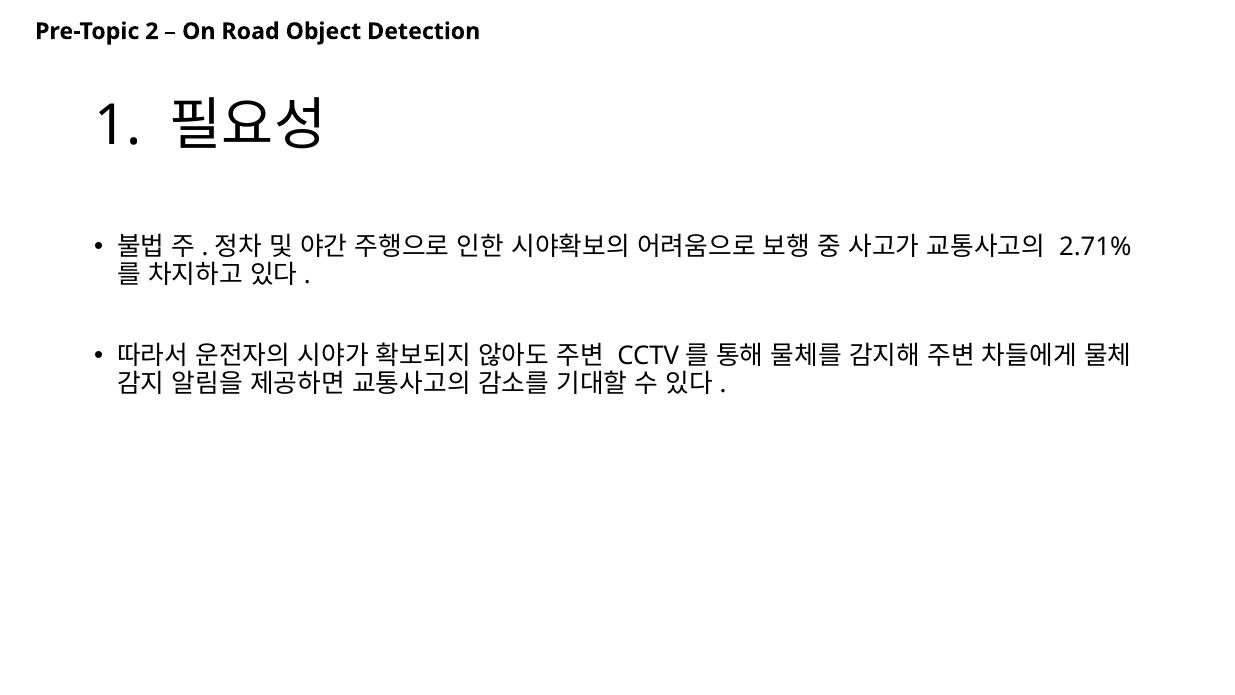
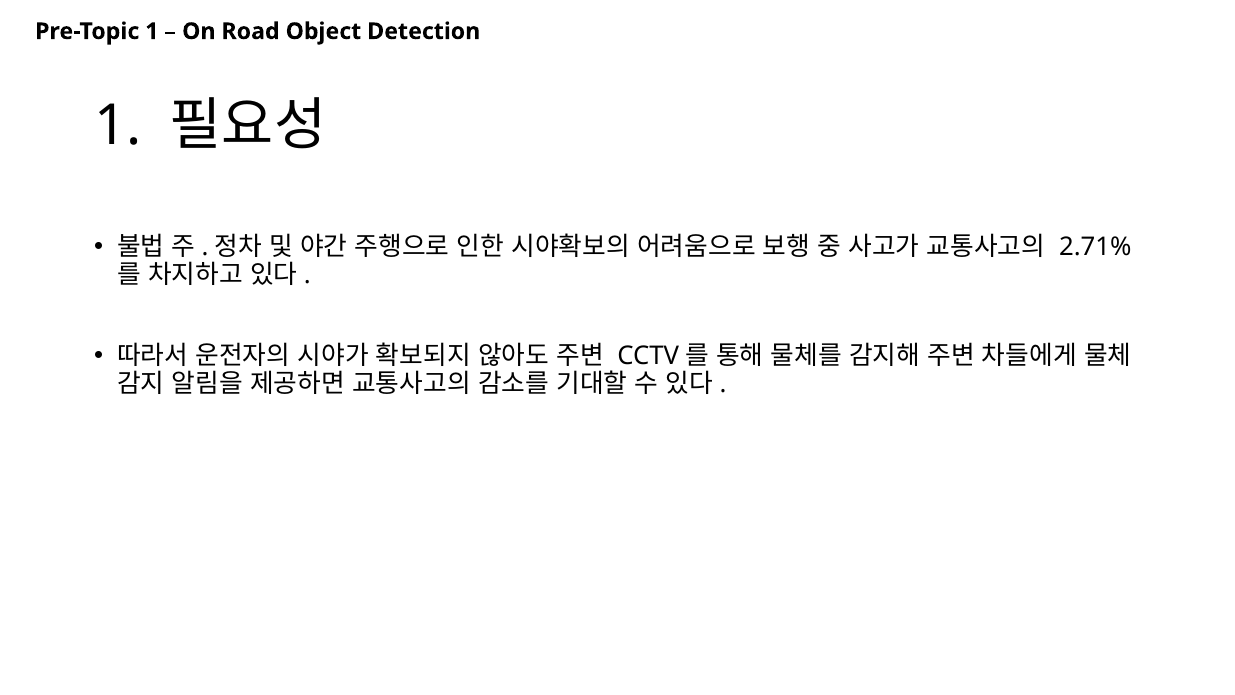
Pre-Topic 2: 2 -> 1 (152, 31)
